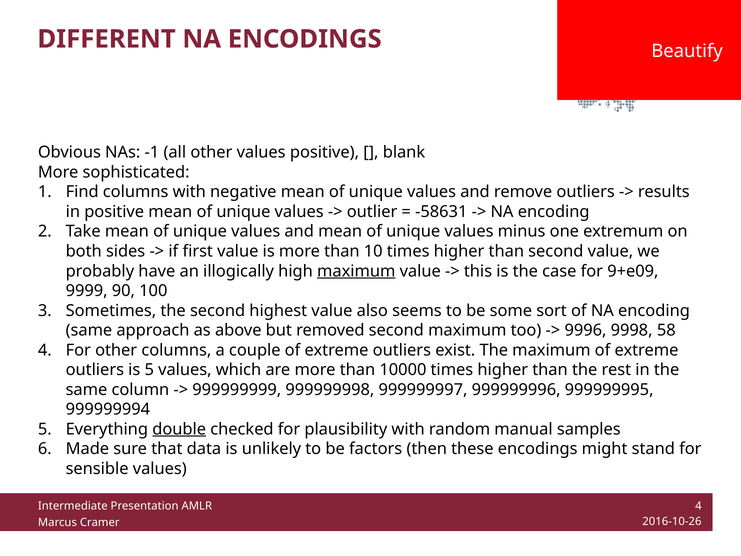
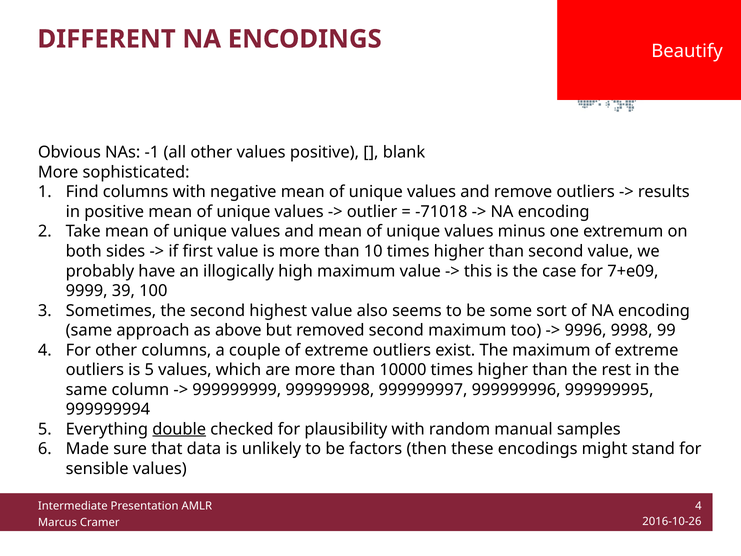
-58631: -58631 -> -71018 (441, 212)
maximum underline: present -> none (356, 271)
9+e09: 9+e09 -> 7+e09 (633, 271)
90: 90 -> 39 (123, 291)
58: 58 -> 99 (666, 330)
